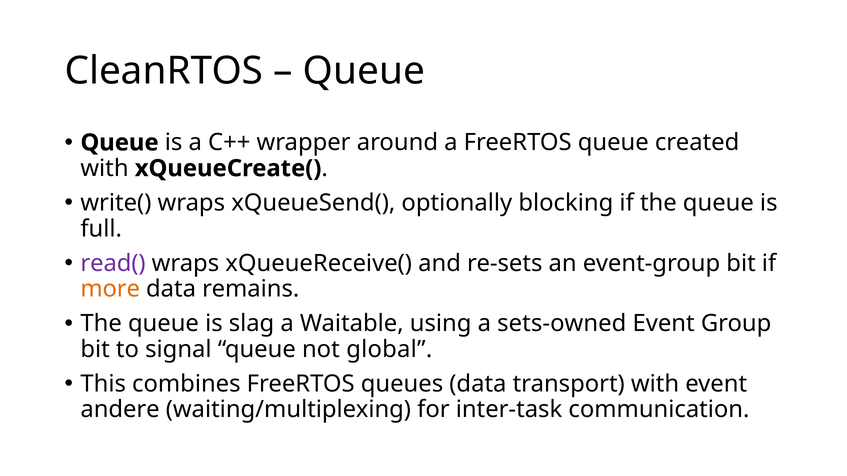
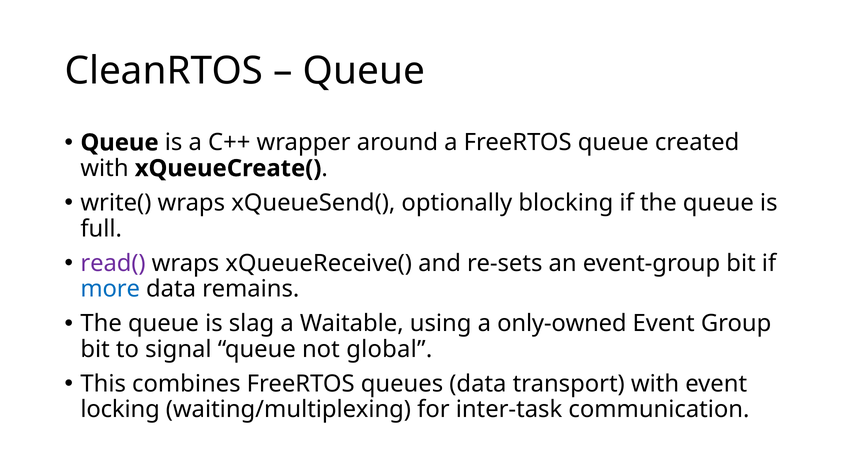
more colour: orange -> blue (110, 289)
sets-owned: sets-owned -> only-owned (562, 324)
andere: andere -> locking (120, 410)
